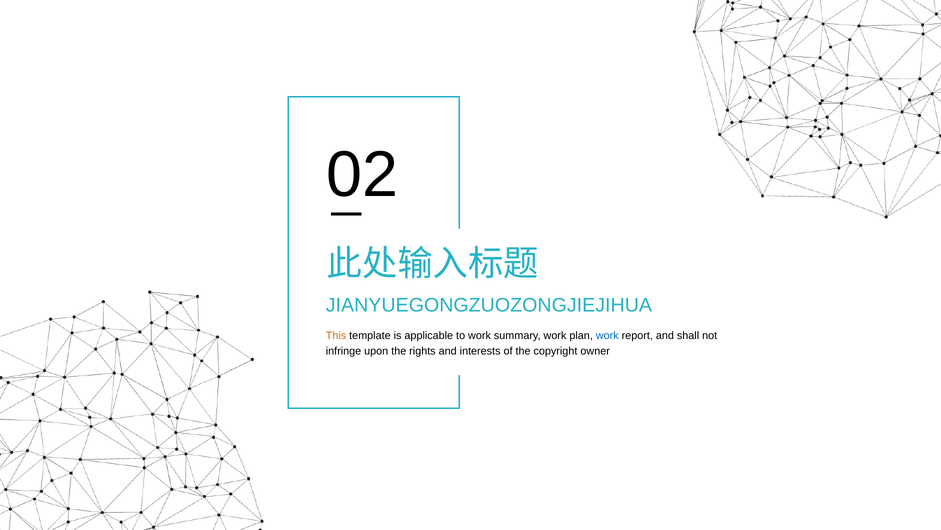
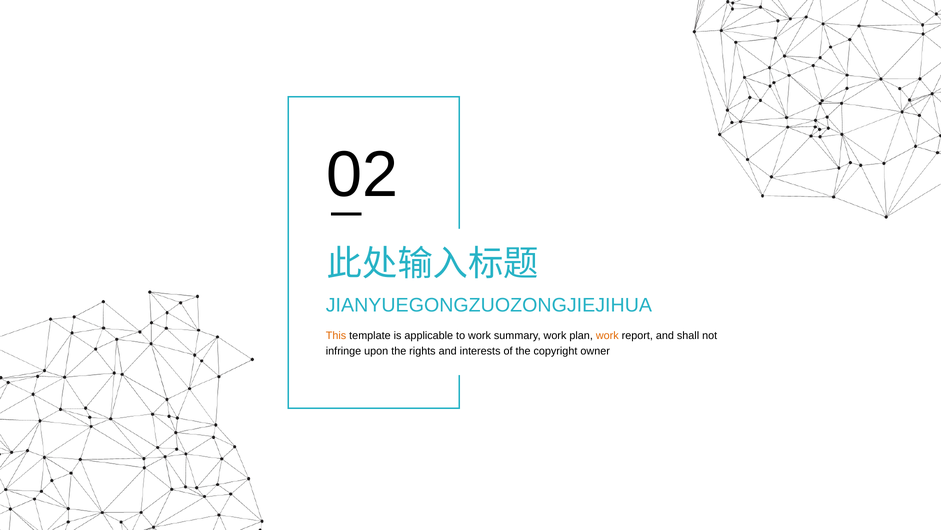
work colour: blue -> orange (607, 335)
